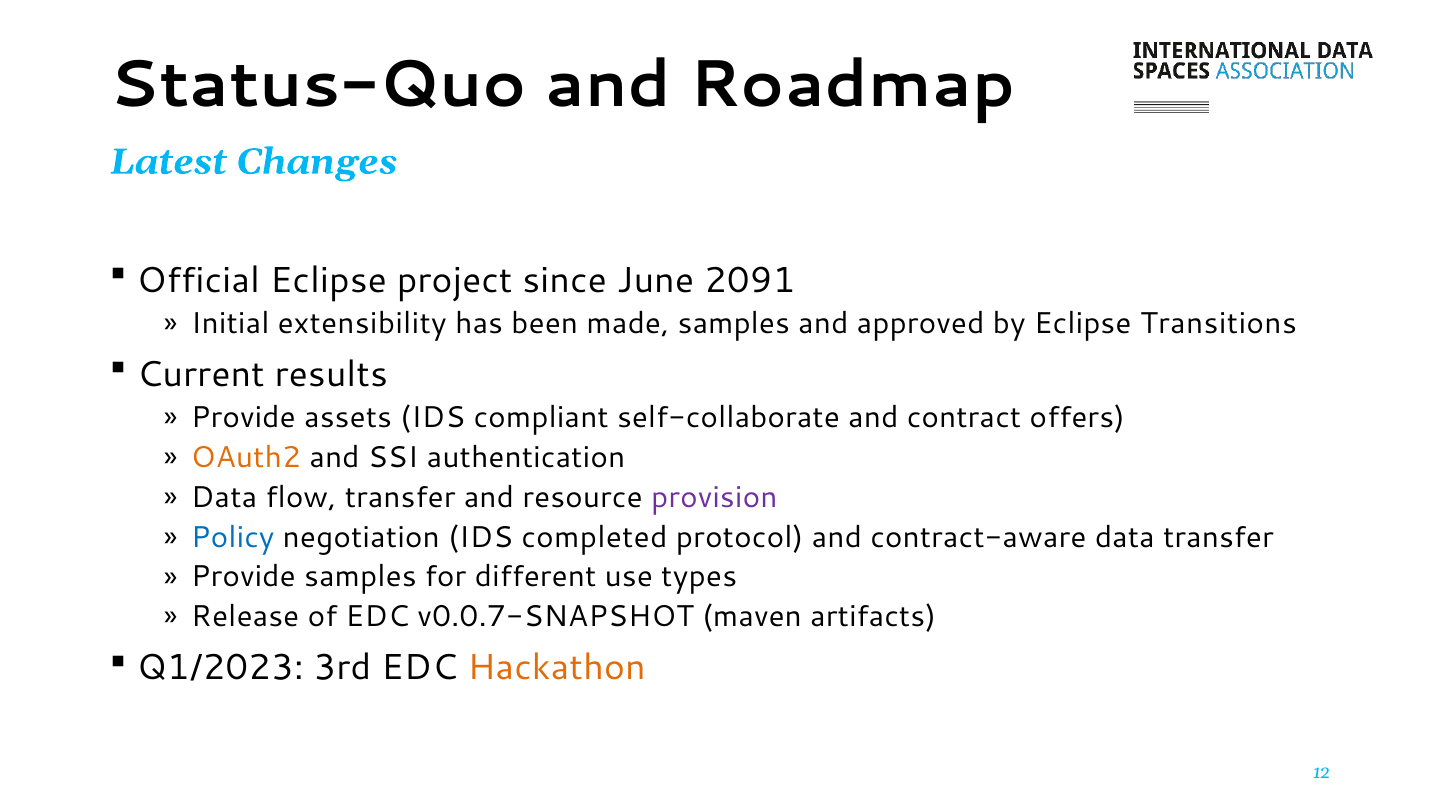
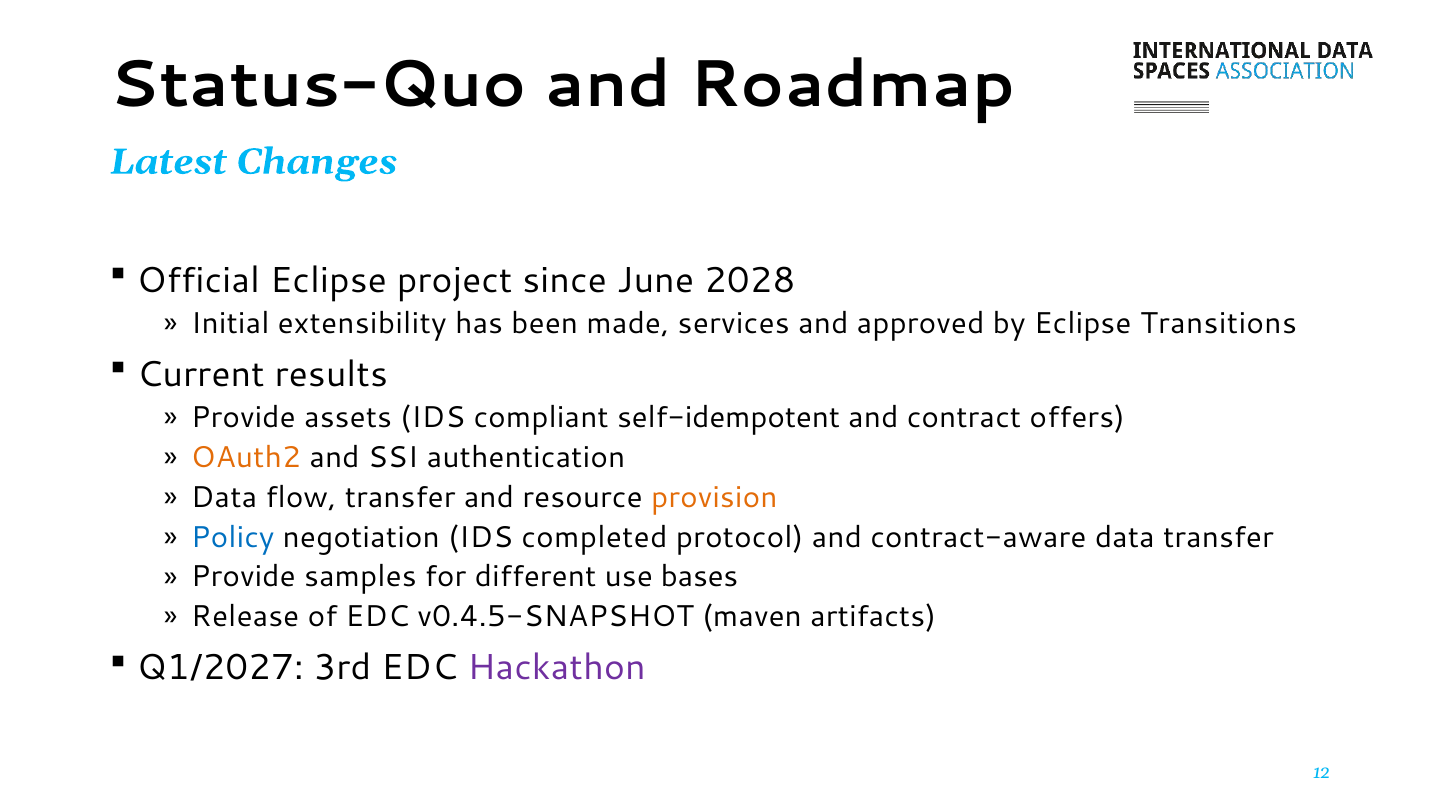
2091: 2091 -> 2028 (750, 280)
made samples: samples -> services (734, 324)
self-collaborate: self-collaborate -> self-idempotent (729, 417)
provision colour: purple -> orange (714, 497)
types: types -> bases (699, 577)
v0.0.7-SNAPSHOT: v0.0.7-SNAPSHOT -> v0.4.5-SNAPSHOT (556, 617)
Q1/2023: Q1/2023 -> Q1/2027 (220, 668)
Hackathon colour: orange -> purple (557, 668)
